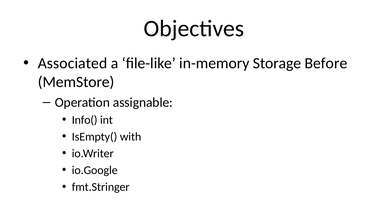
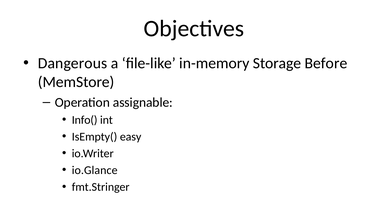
Associated: Associated -> Dangerous (73, 63)
with: with -> easy (131, 137)
io.Google: io.Google -> io.Glance (95, 171)
